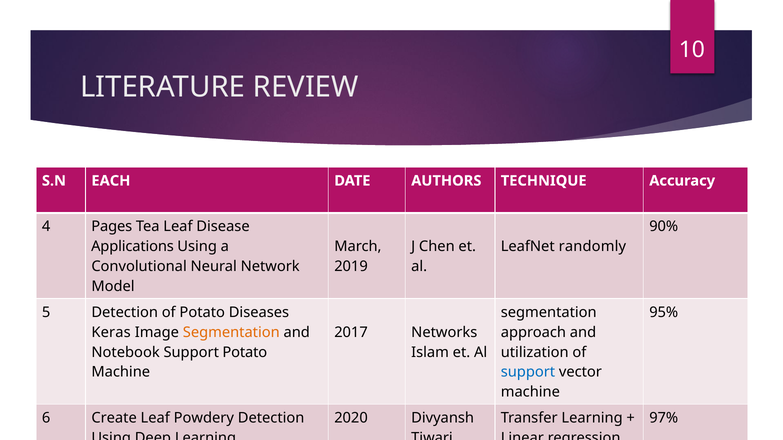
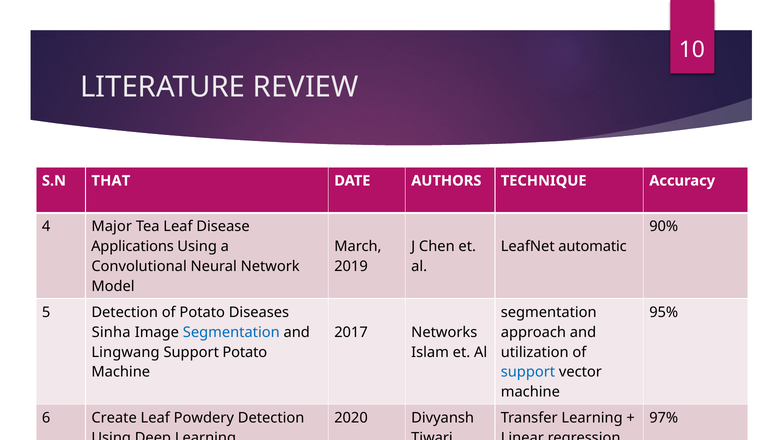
EACH: EACH -> THAT (111, 181)
Pages: Pages -> Major (112, 227)
randomly: randomly -> automatic (593, 247)
Keras: Keras -> Sinha (111, 333)
Segmentation colour: orange -> blue (231, 333)
Notebook: Notebook -> Lingwang (126, 353)
